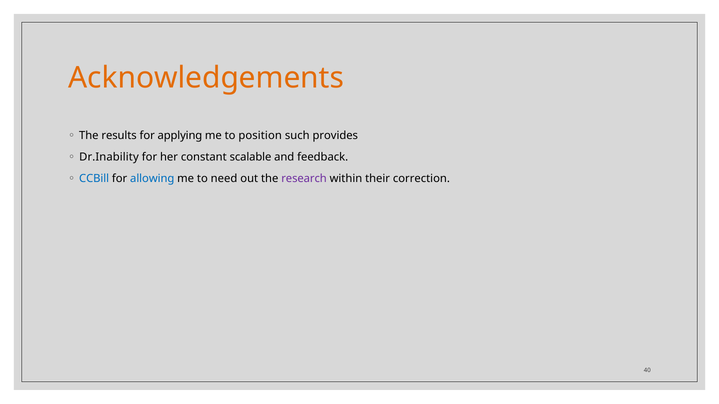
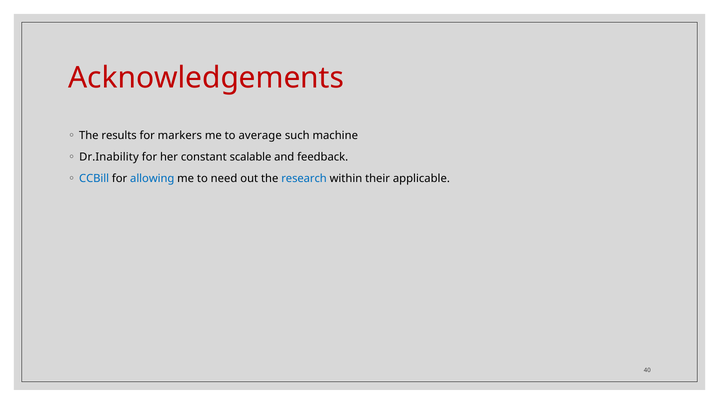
Acknowledgements colour: orange -> red (206, 78)
applying: applying -> markers (180, 136)
position: position -> average (260, 136)
provides: provides -> machine (335, 136)
research colour: purple -> blue (304, 179)
correction: correction -> applicable (421, 179)
